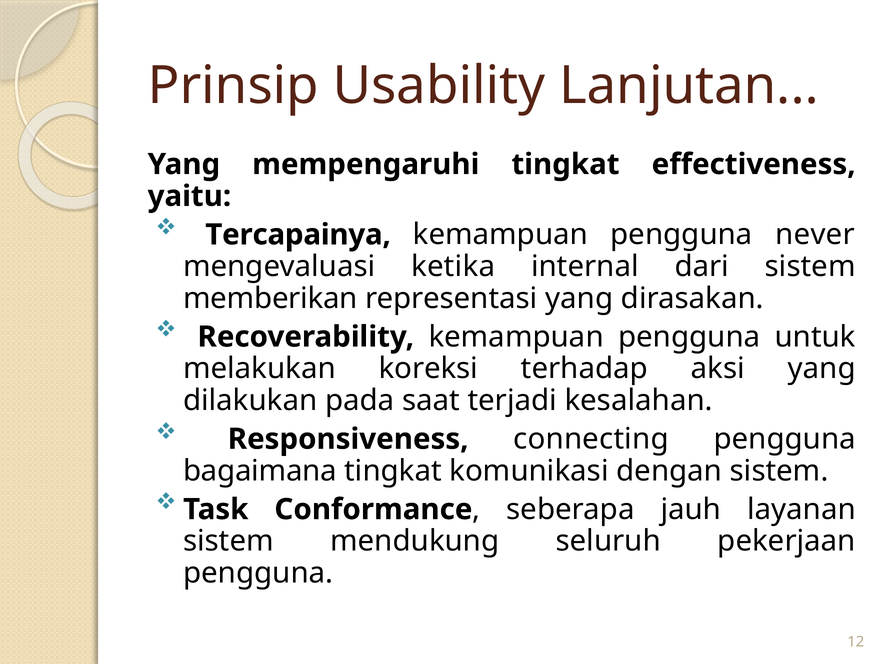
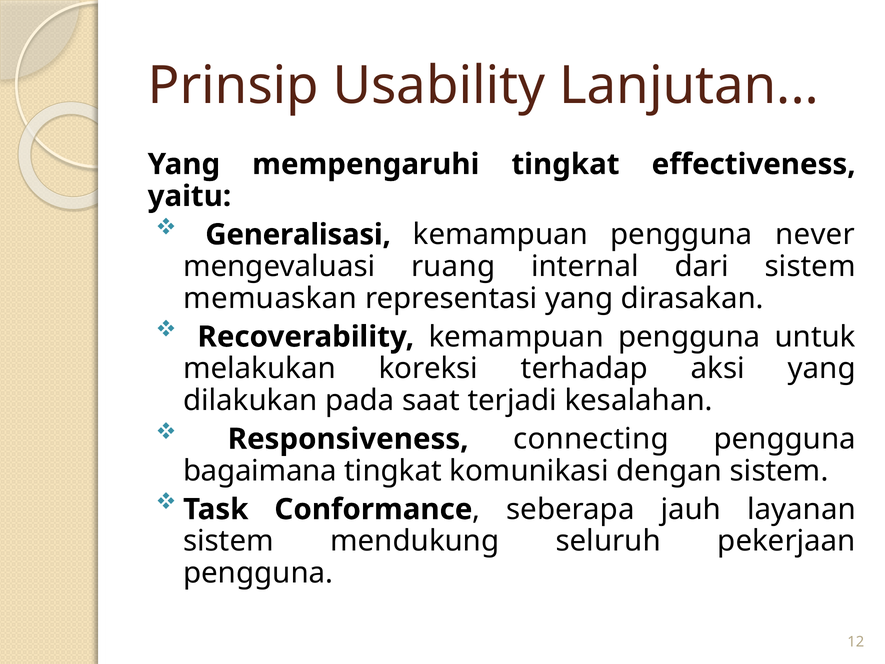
Tercapainya: Tercapainya -> Generalisasi (298, 235)
ketika: ketika -> ruang (453, 266)
memberikan: memberikan -> memuaskan (270, 298)
